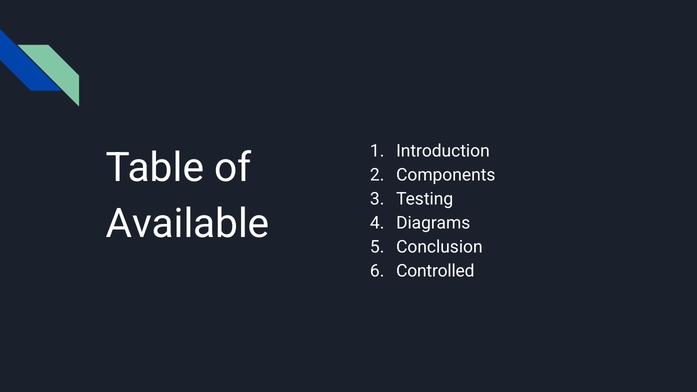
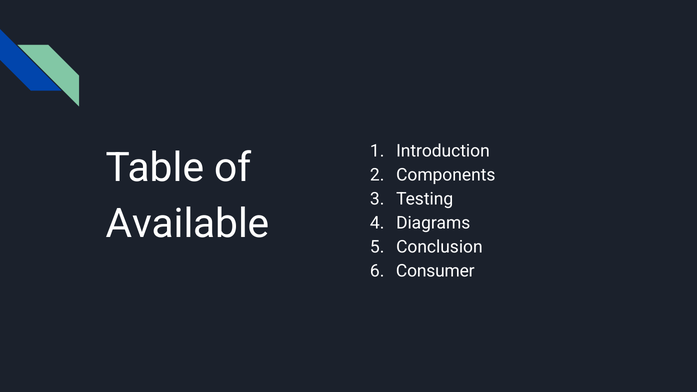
Controlled: Controlled -> Consumer (435, 271)
